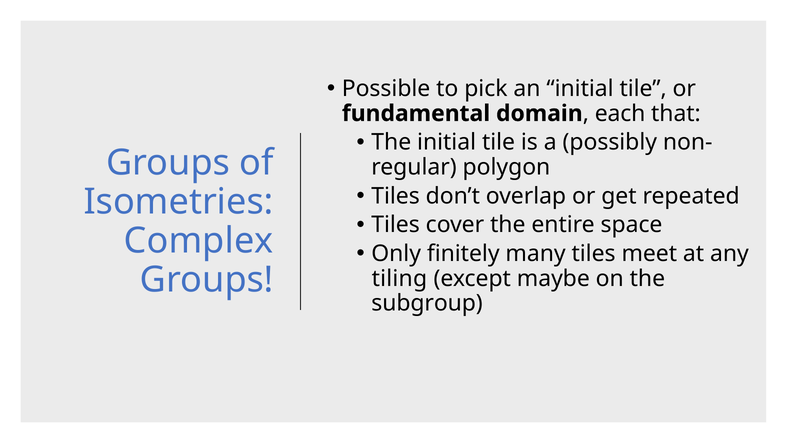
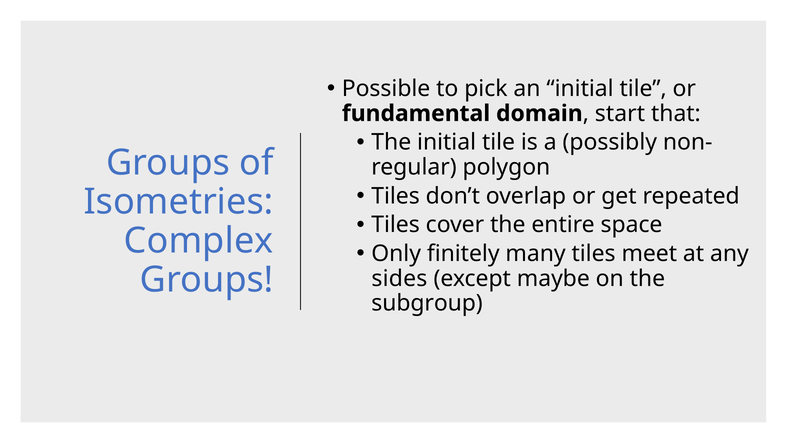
each: each -> start (620, 113)
tiling: tiling -> sides (399, 278)
